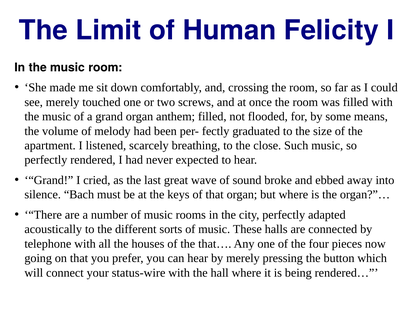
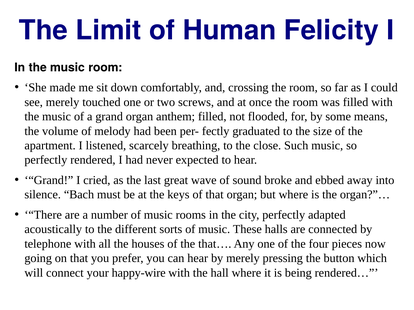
status-wire: status-wire -> happy-wire (139, 273)
